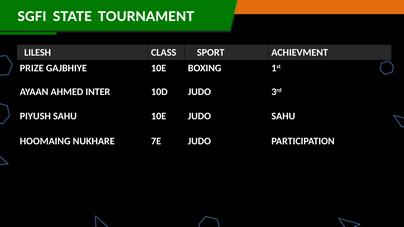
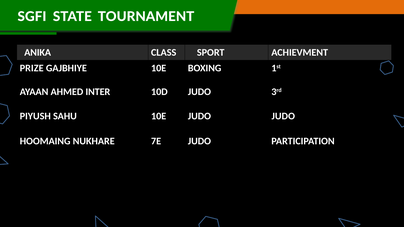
LILESH: LILESH -> ANIKA (38, 52)
JUDO SAHU: SAHU -> JUDO (283, 116)
